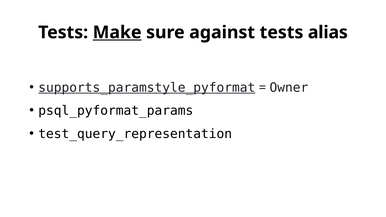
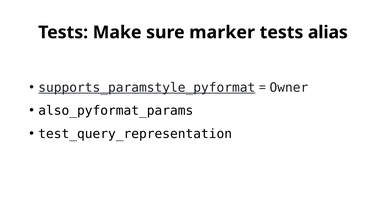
Make underline: present -> none (117, 32)
against: against -> marker (222, 32)
psql_pyformat_params: psql_pyformat_params -> also_pyformat_params (116, 111)
